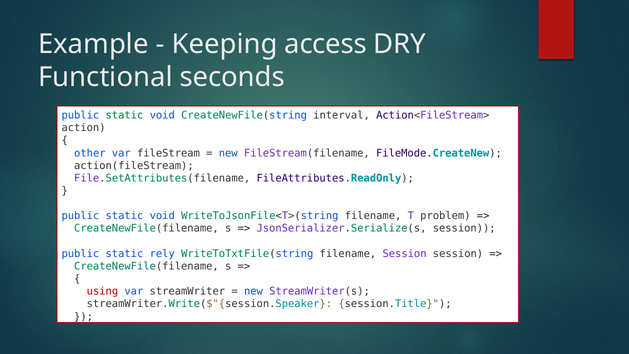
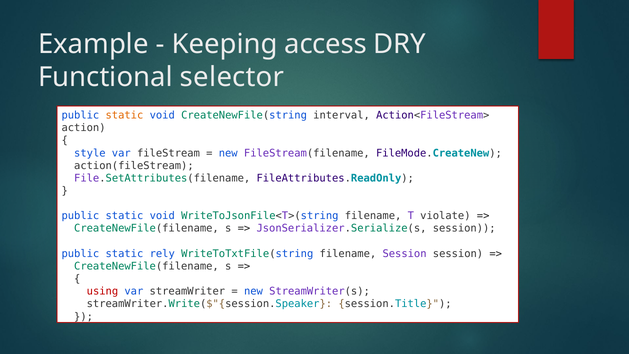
seconds: seconds -> selector (232, 77)
static colour: green -> orange (124, 115)
other: other -> style (90, 153)
problem: problem -> violate (445, 216)
